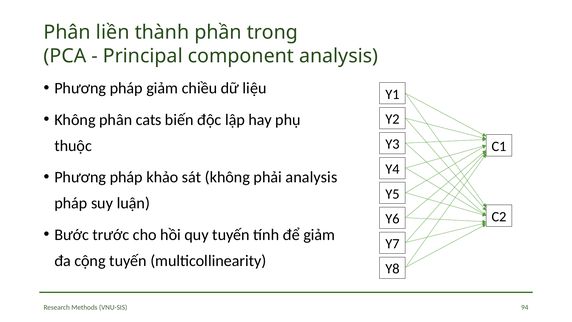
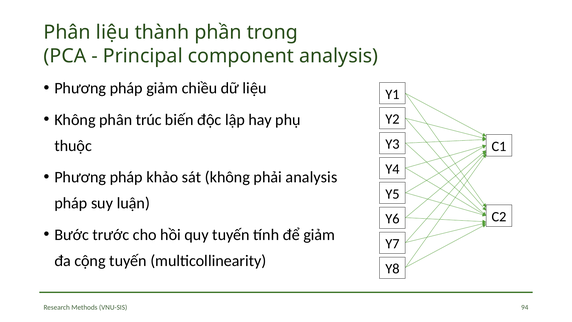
Phân liền: liền -> liệu (113, 32)
cats: cats -> trúc (149, 120)
